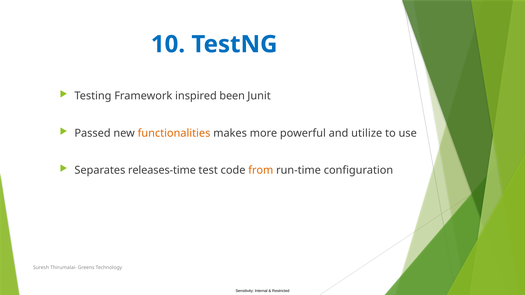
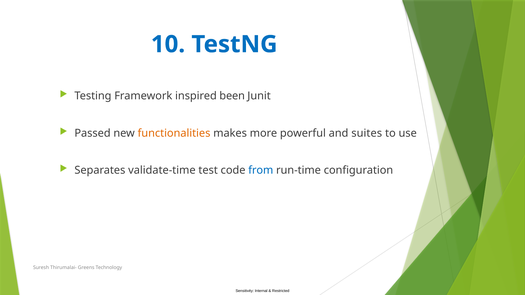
utilize: utilize -> suites (367, 133)
releases-time: releases-time -> validate-time (162, 171)
from colour: orange -> blue (261, 171)
